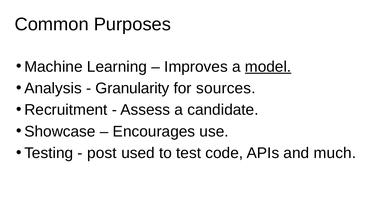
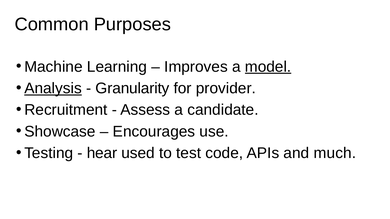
Analysis underline: none -> present (53, 88)
sources: sources -> provider (226, 88)
post: post -> hear (102, 153)
